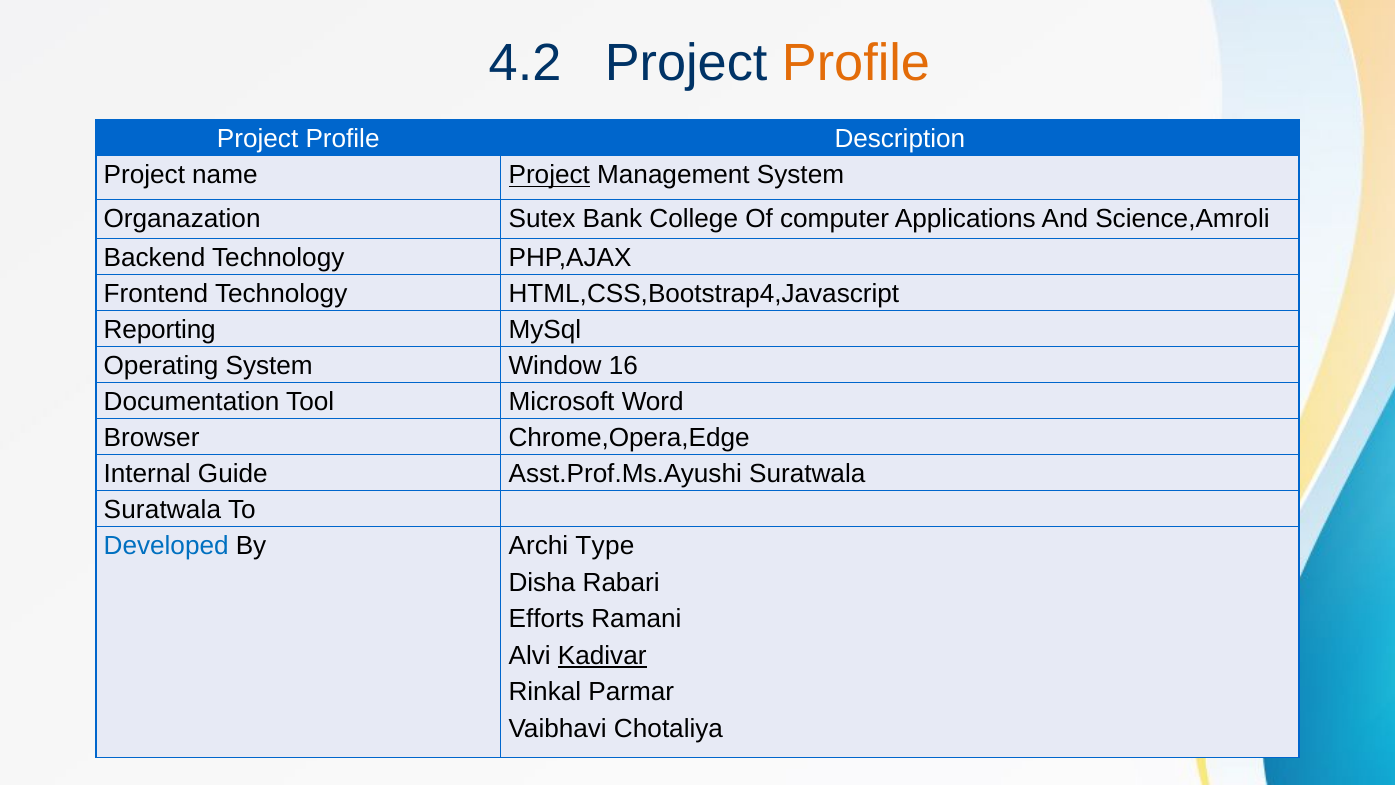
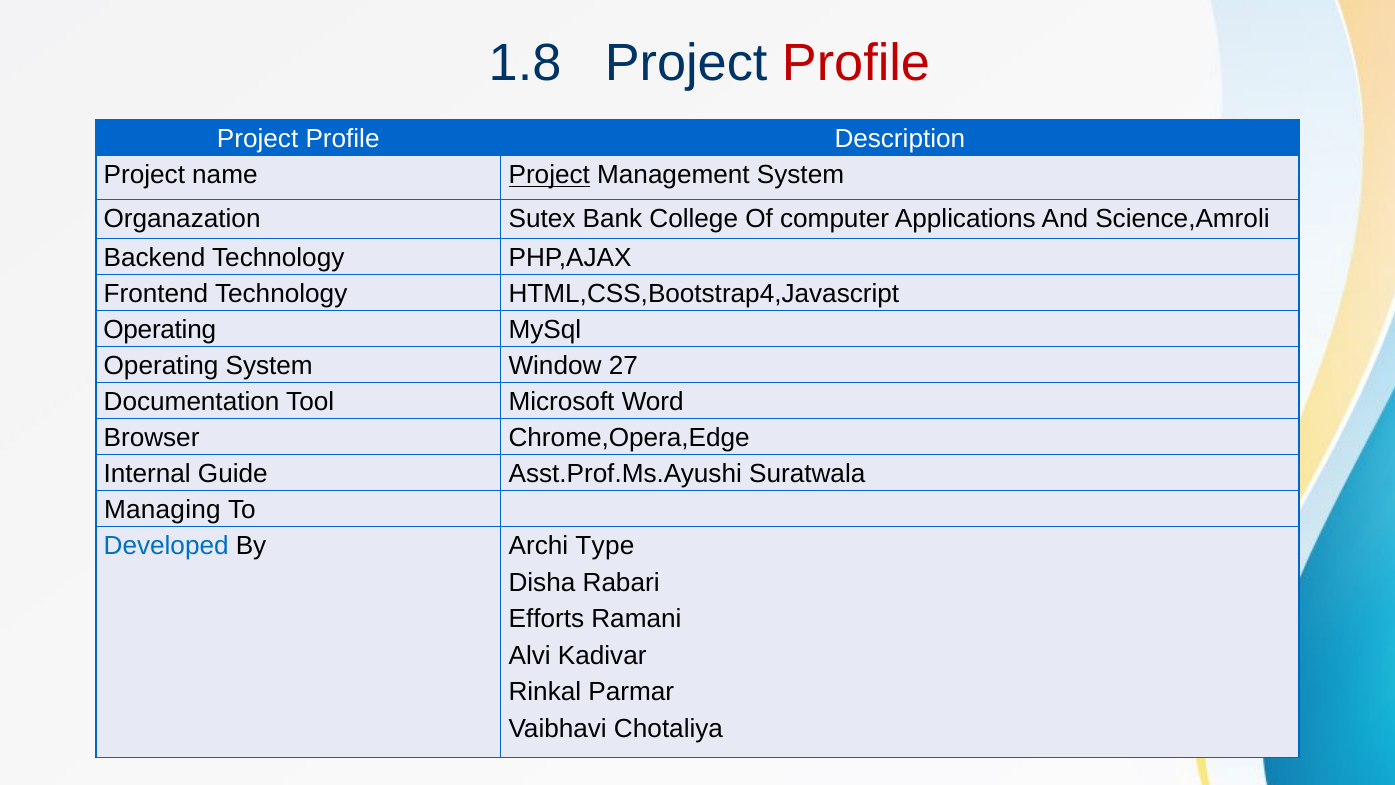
4.2: 4.2 -> 1.8 (525, 63)
Profile colour: orange -> red (856, 63)
Reporting: Reporting -> Operating (160, 330)
16: 16 -> 27 (623, 366)
Suratwala: Suratwala -> Managing (162, 510)
Kadivar underline: present -> none (602, 655)
